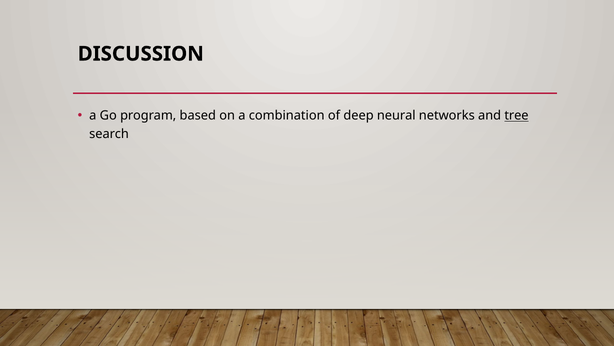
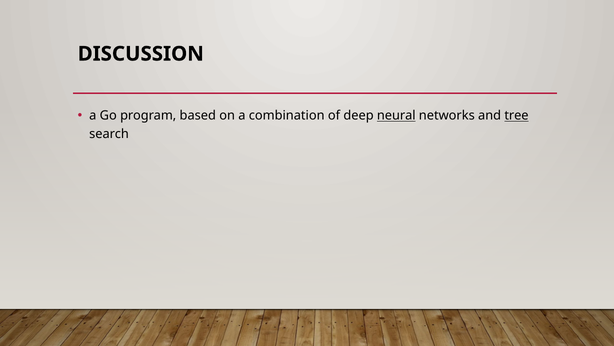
neural underline: none -> present (396, 115)
